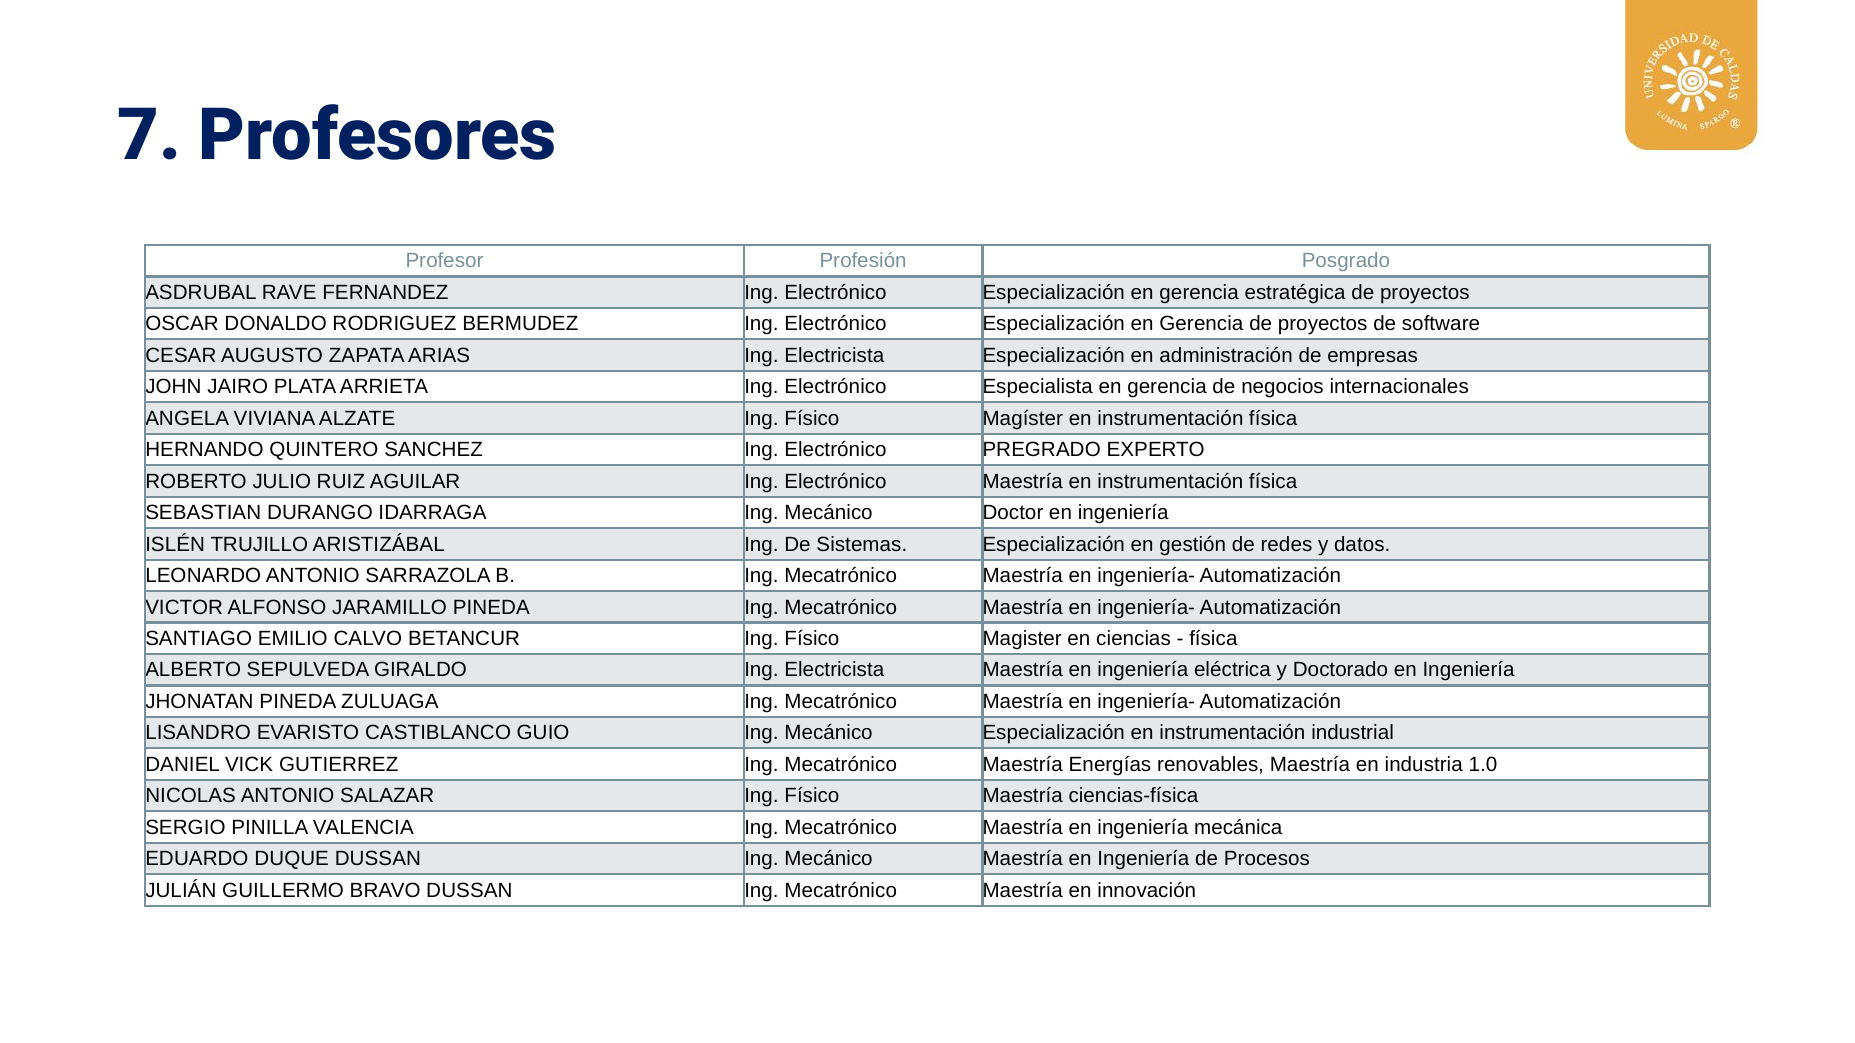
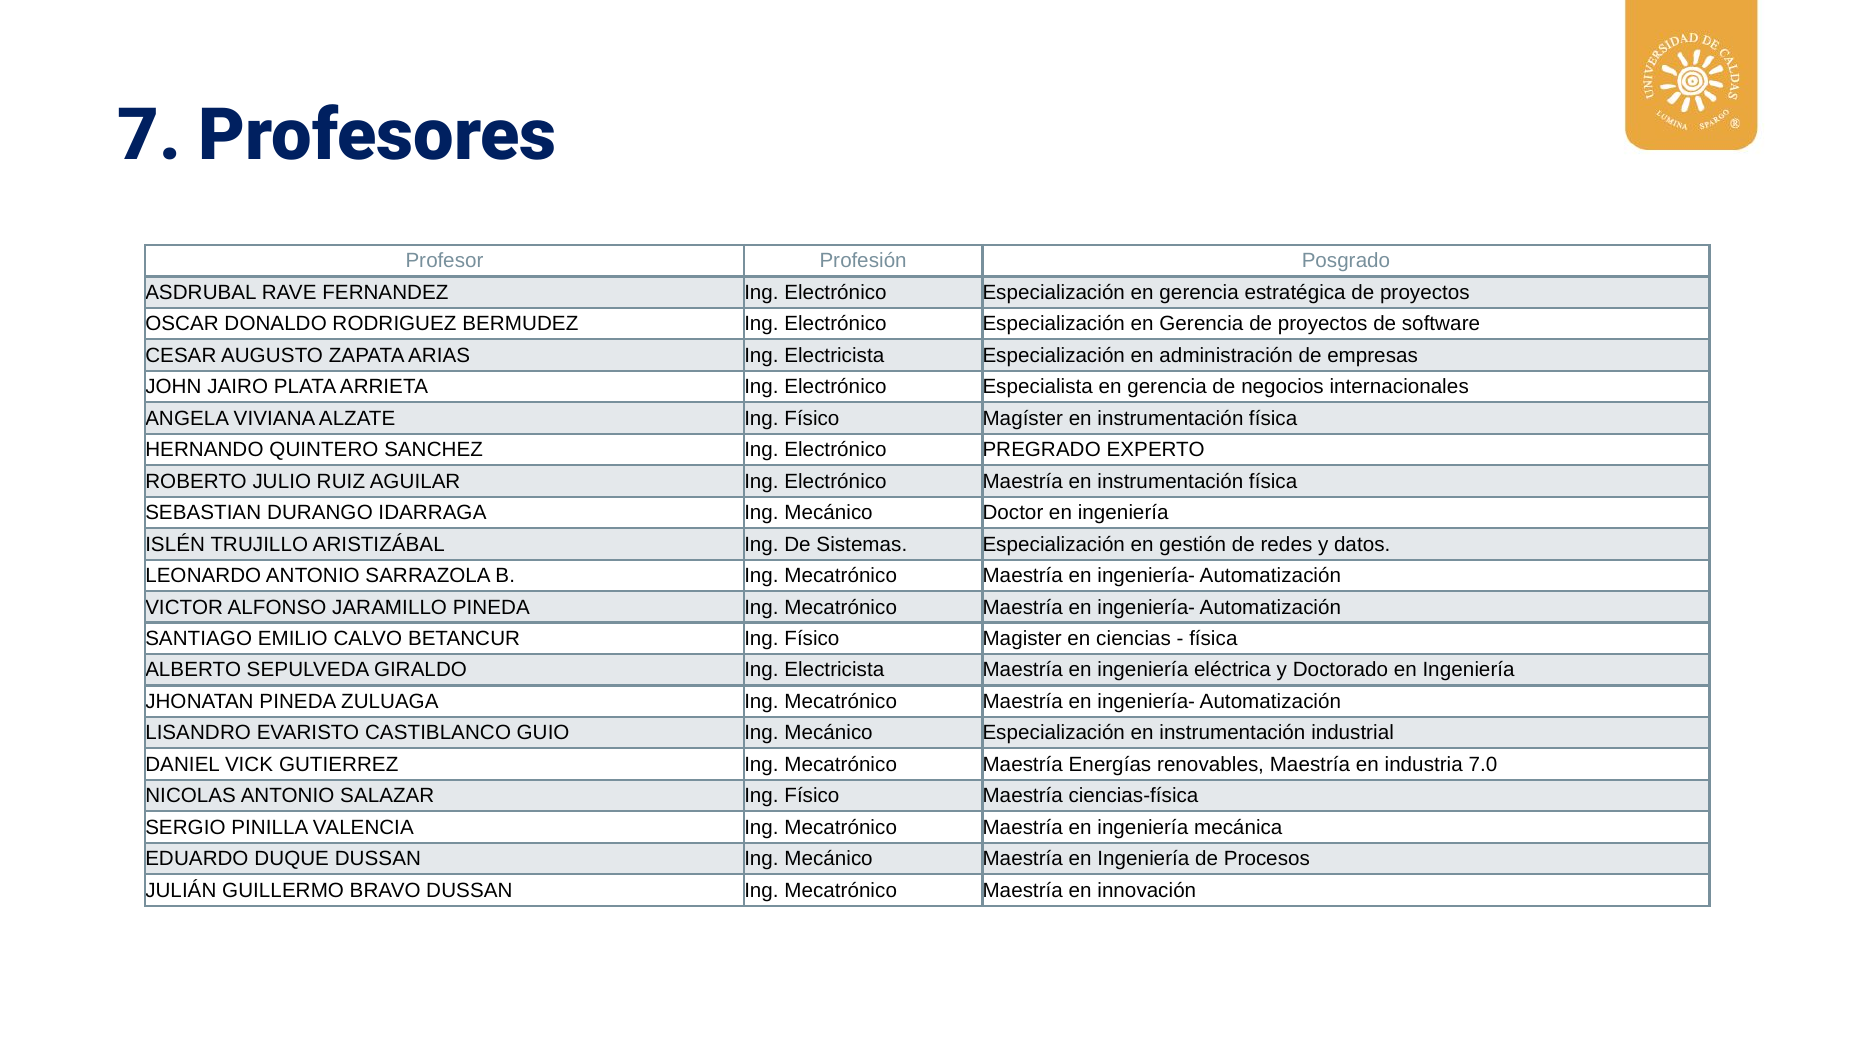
1.0: 1.0 -> 7.0 (1483, 765)
